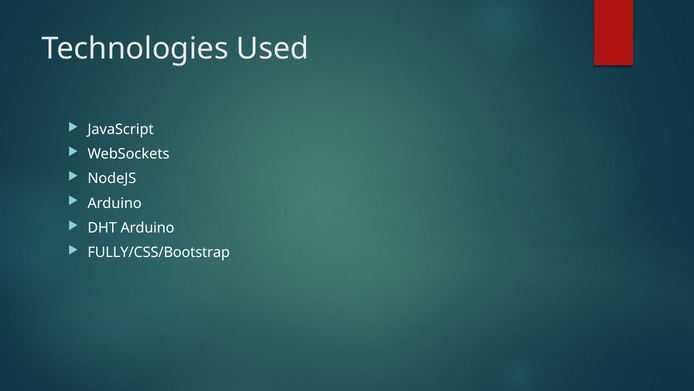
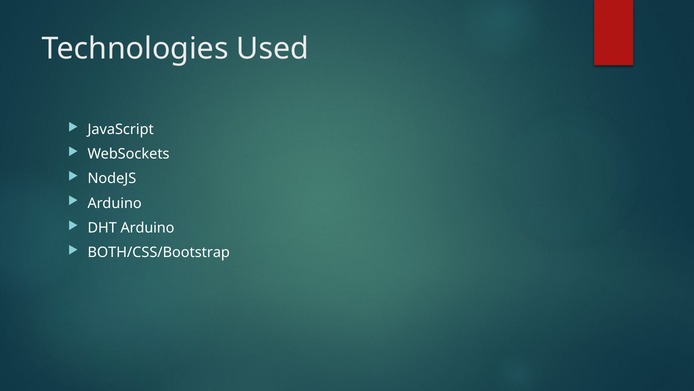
FULLY/CSS/Bootstrap: FULLY/CSS/Bootstrap -> BOTH/CSS/Bootstrap (159, 252)
